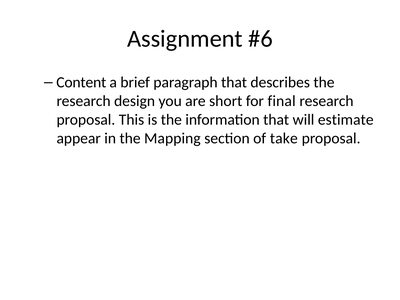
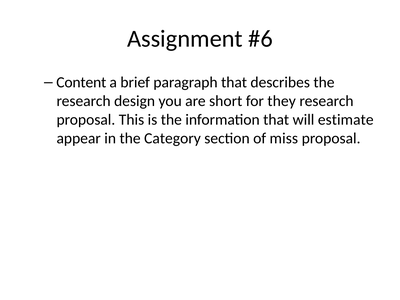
final: final -> they (282, 101)
Mapping: Mapping -> Category (172, 138)
take: take -> miss (284, 138)
